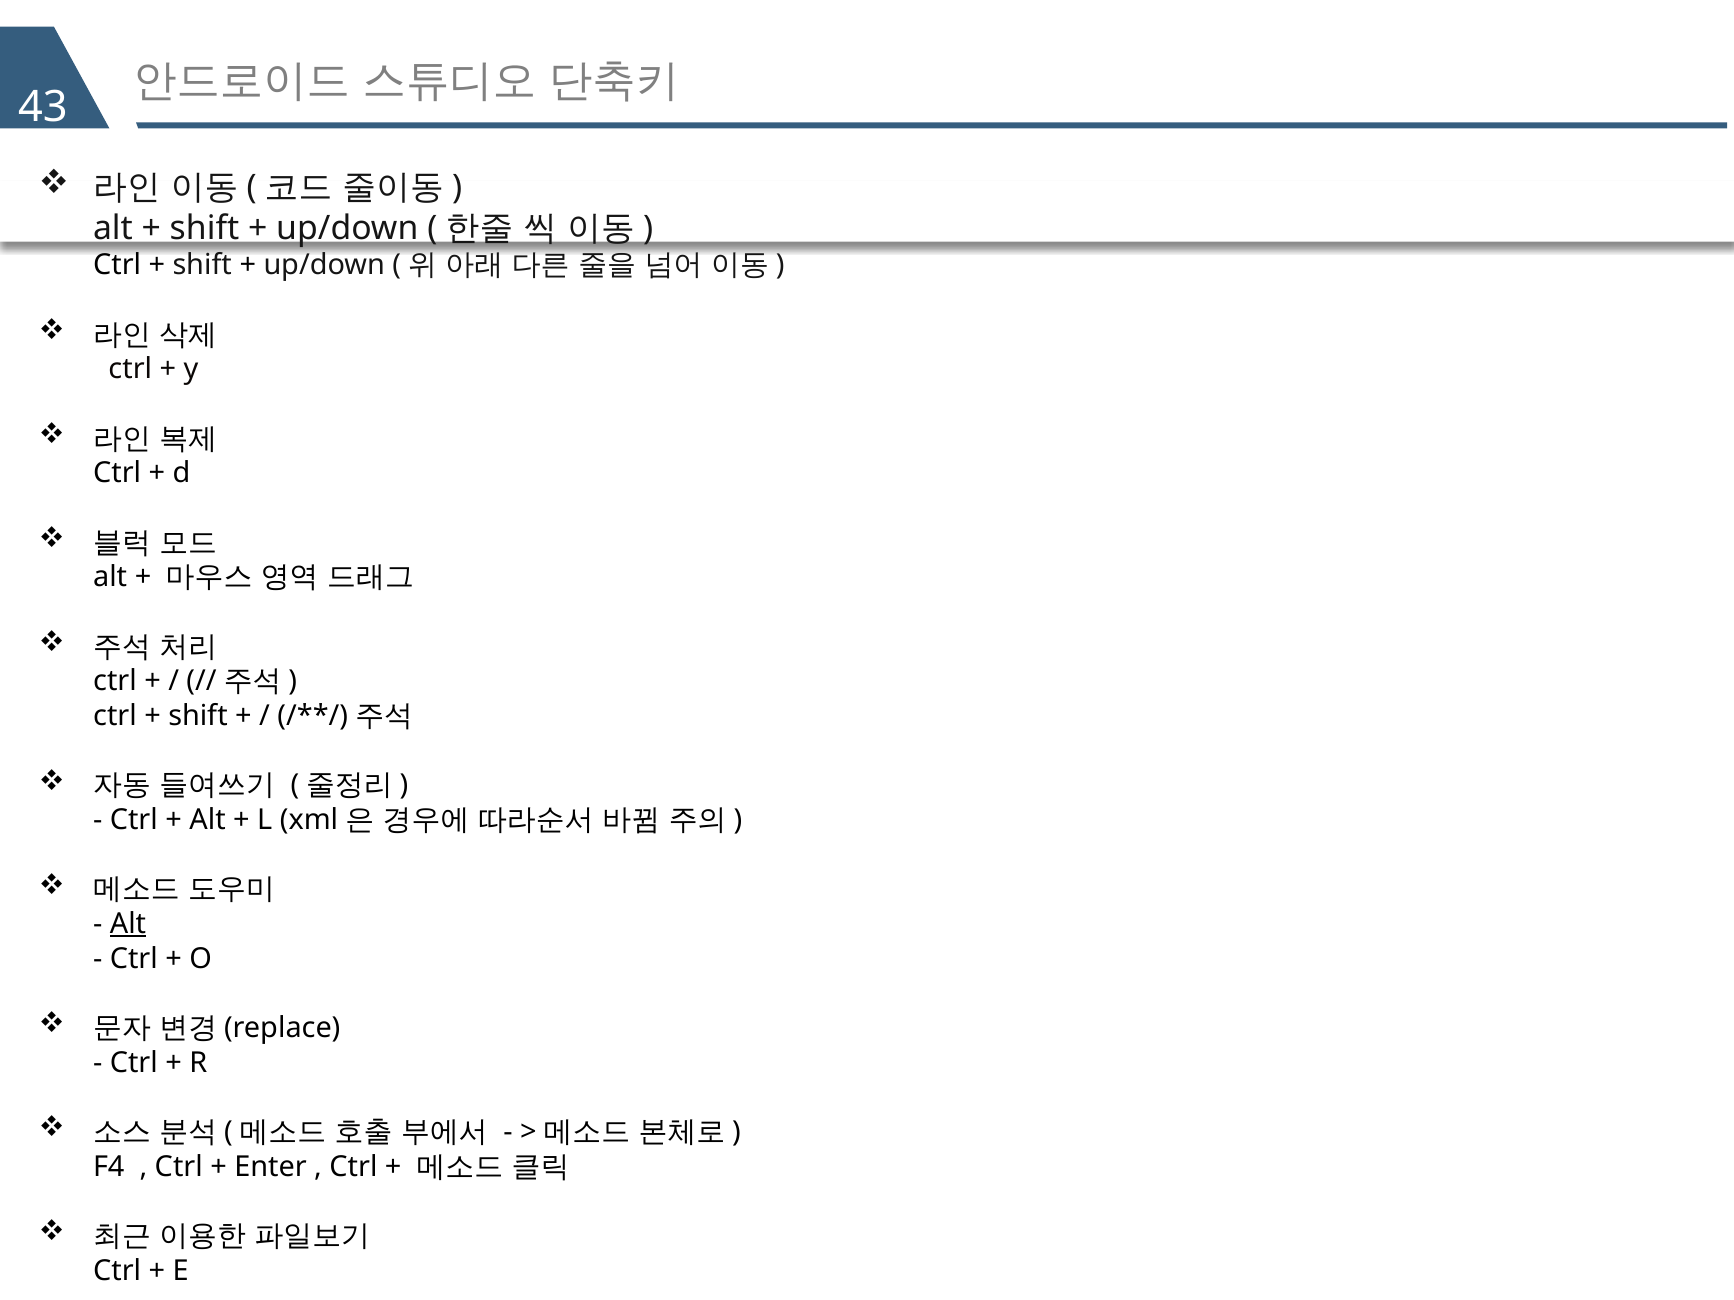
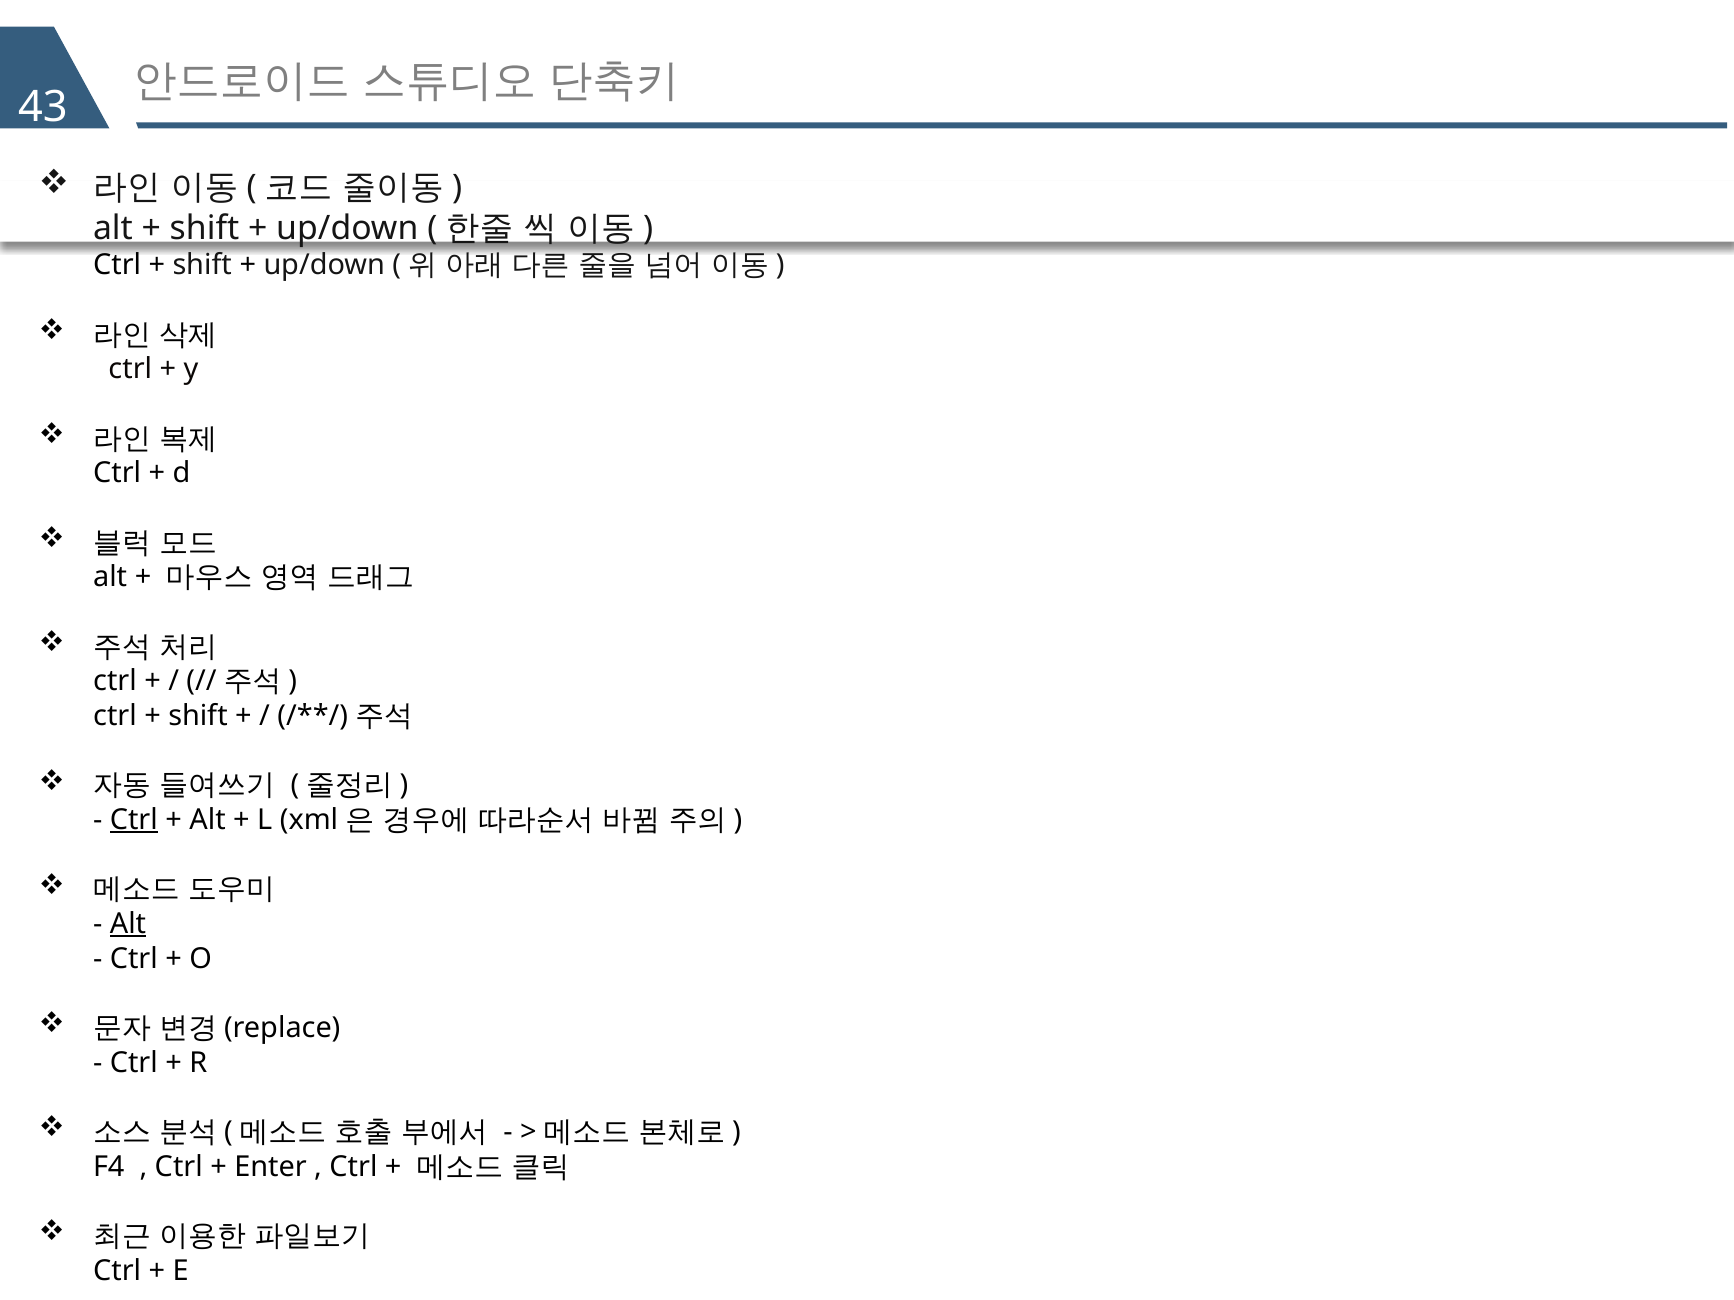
Ctrl underline: none -> present (134, 820)
